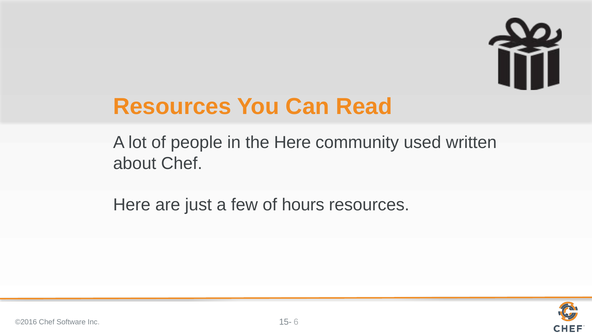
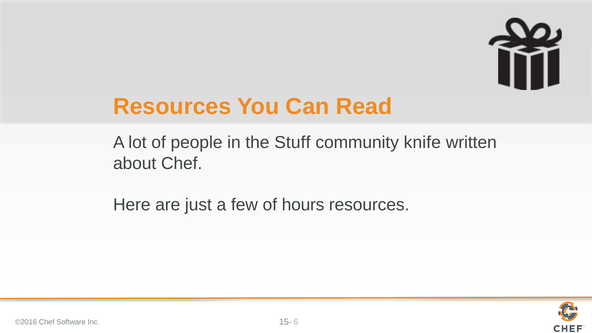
the Here: Here -> Stuff (292, 143)
used: used -> knife (422, 143)
